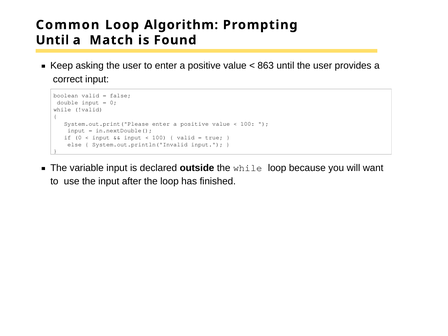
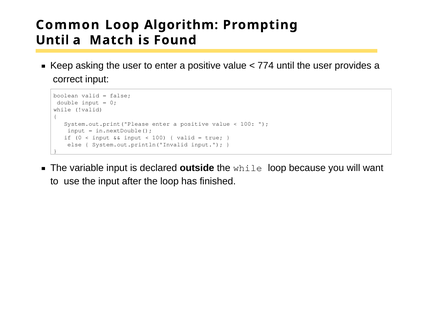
863: 863 -> 774 (266, 66)
